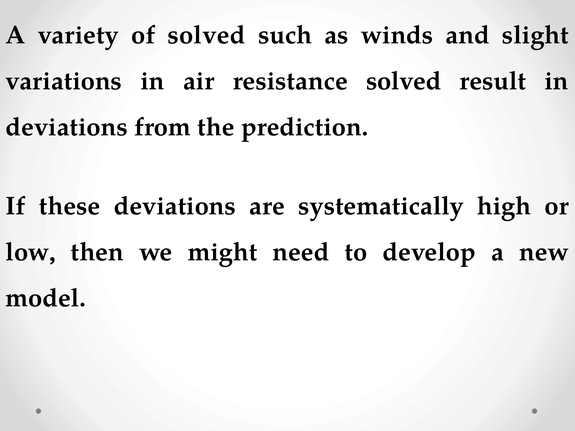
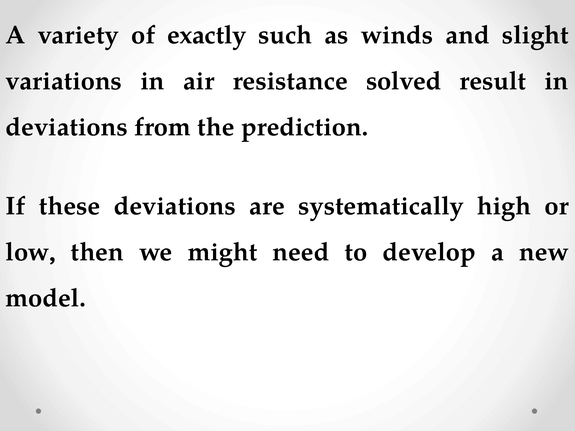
of solved: solved -> exactly (207, 35)
